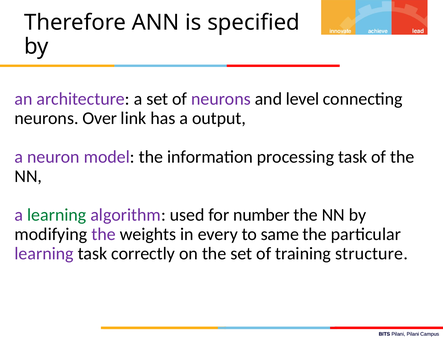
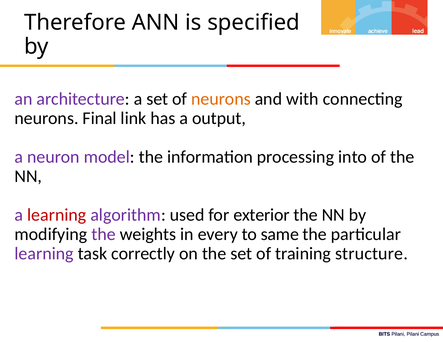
neurons colour: purple -> orange (221, 99)
level: level -> with (302, 99)
Over: Over -> Final (100, 118)
processing task: task -> into (353, 157)
learning colour: green -> red (57, 215)
number: number -> exterior (261, 215)
